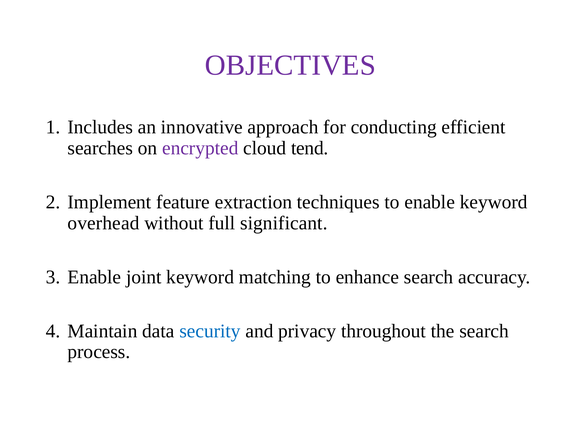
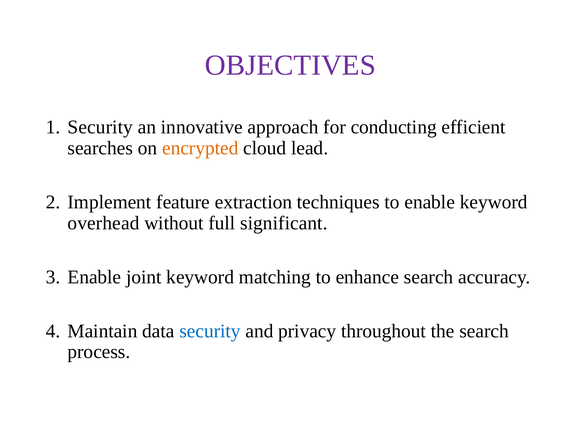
Includes: Includes -> Security (100, 127)
encrypted colour: purple -> orange (200, 148)
tend: tend -> lead (310, 148)
